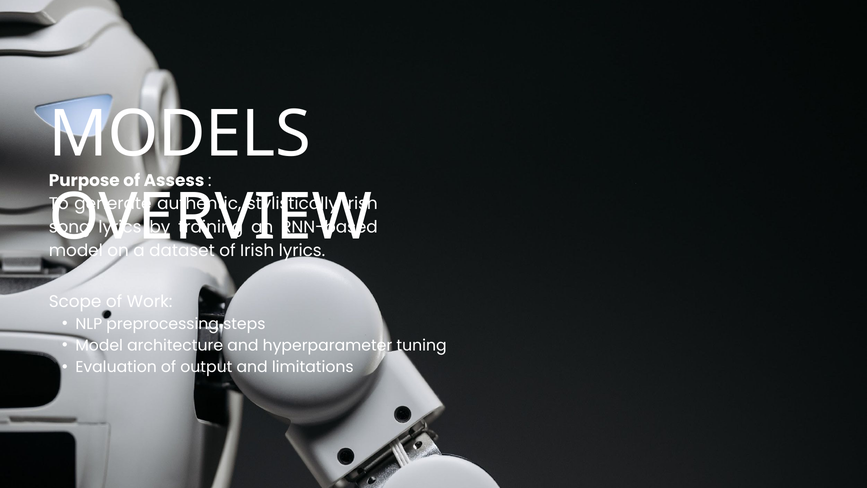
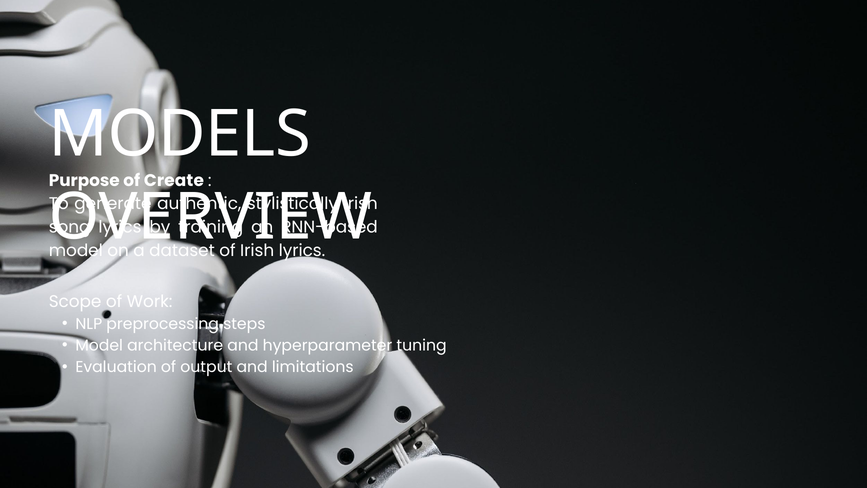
Assess: Assess -> Create (174, 180)
